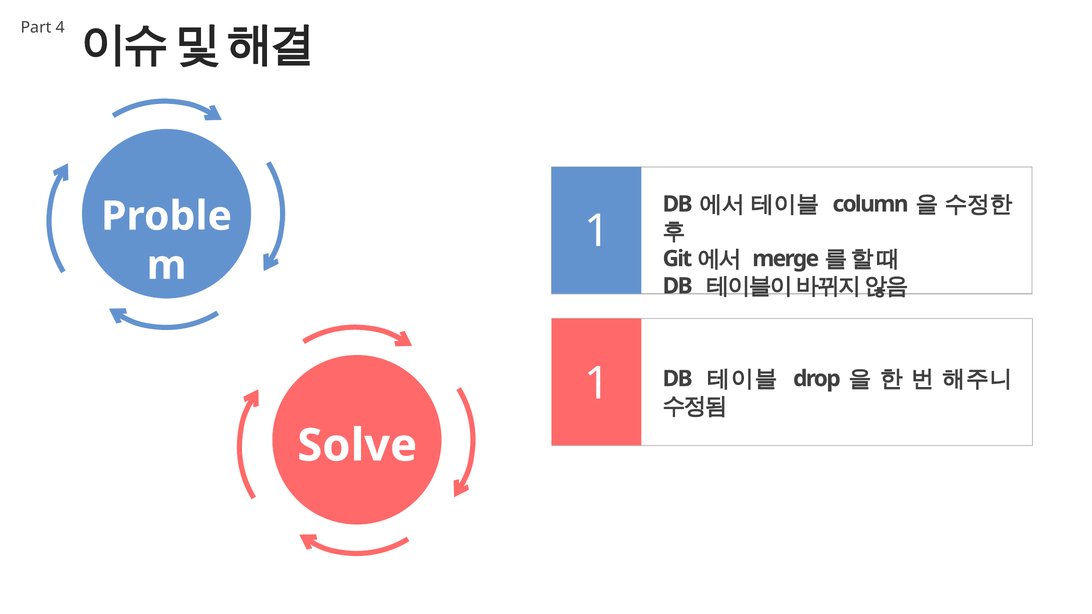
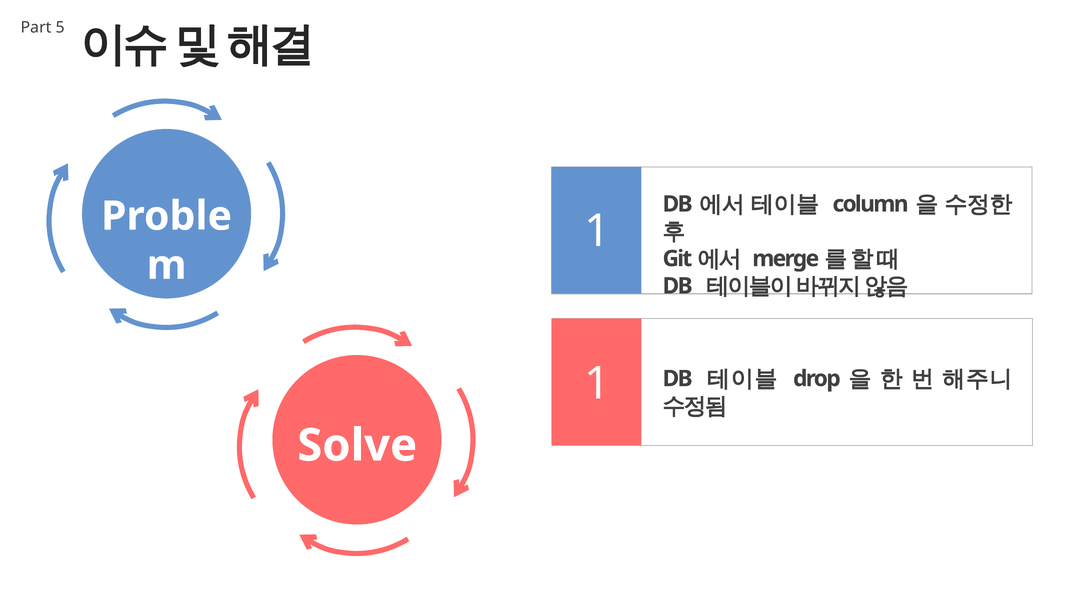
4: 4 -> 5 (60, 28)
